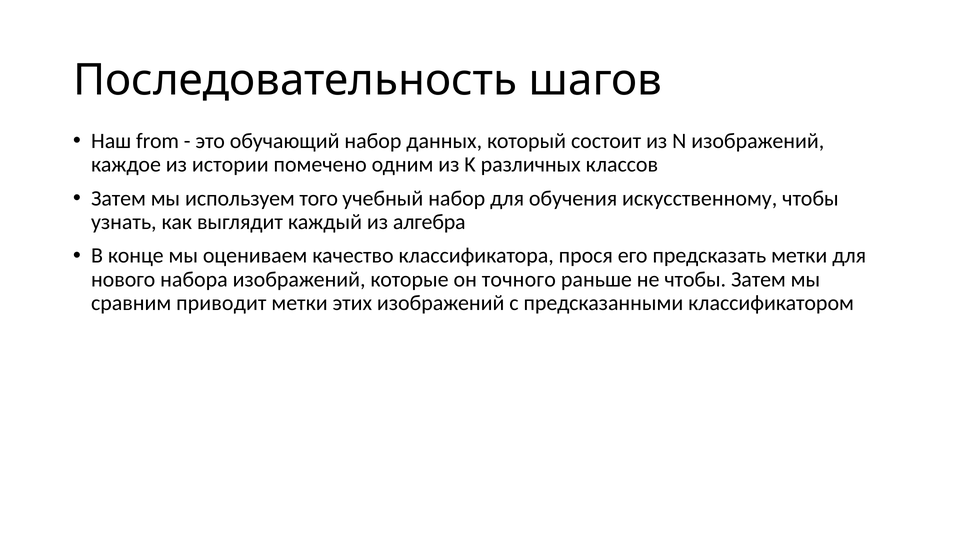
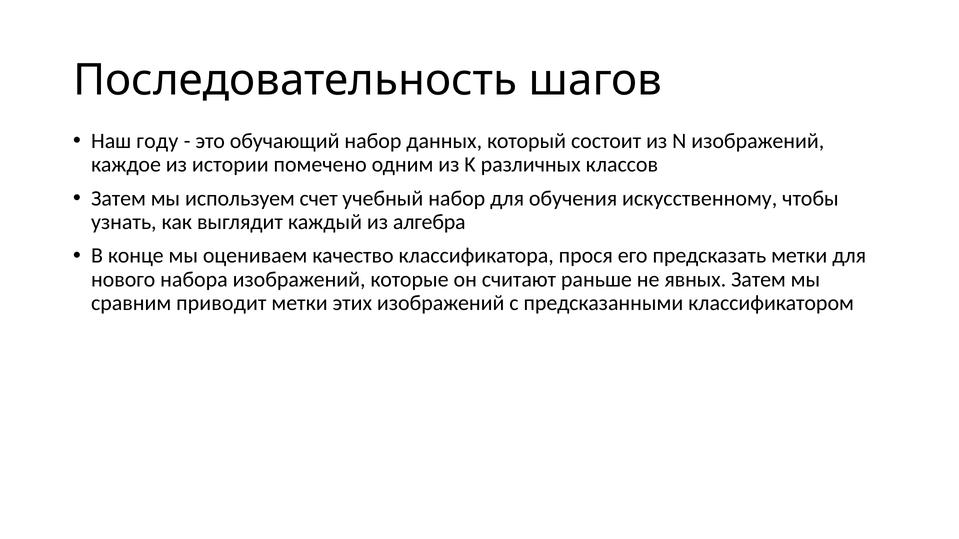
from: from -> году (157, 141)
того: того -> счет (319, 199)
точного: точного -> считают (519, 280)
не чтобы: чтобы -> явных (695, 280)
